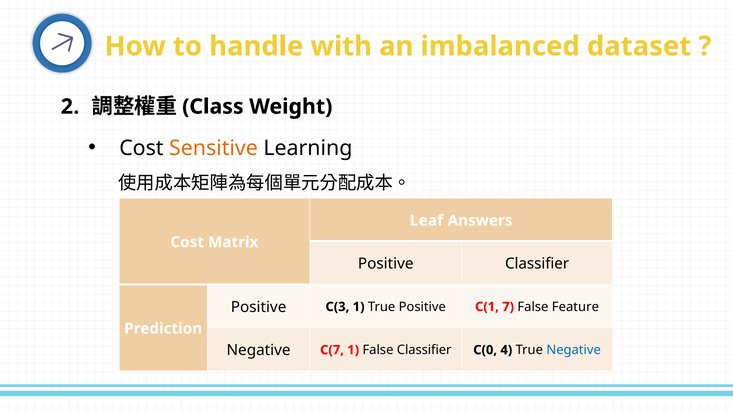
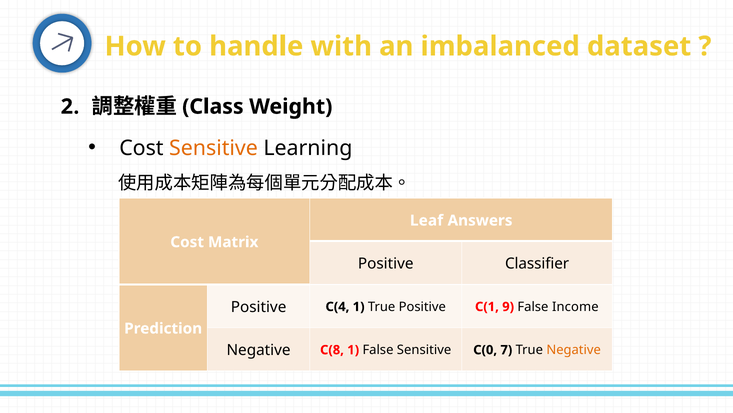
C(3: C(3 -> C(4 (337, 306)
7: 7 -> 9 (508, 306)
Feature: Feature -> Income (575, 306)
C(7: C(7 -> C(8 (332, 349)
False Classifier: Classifier -> Sensitive (424, 349)
4: 4 -> 7 (506, 349)
Negative colour: blue -> orange (574, 349)
